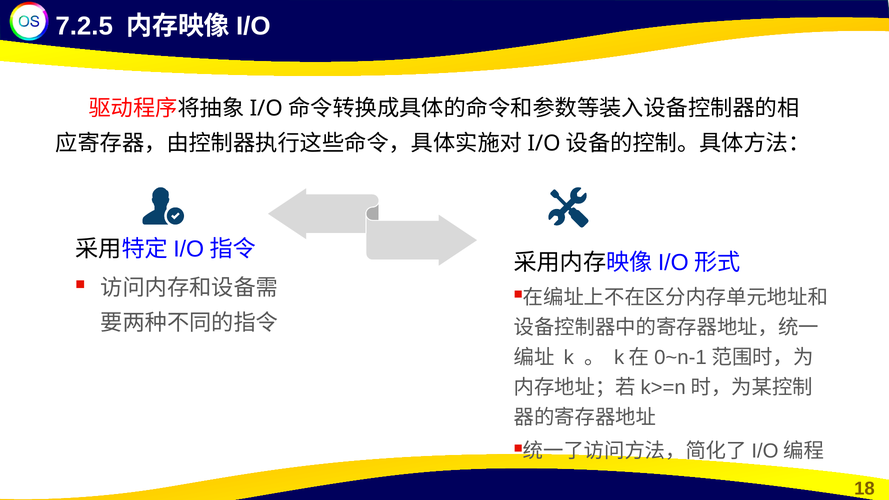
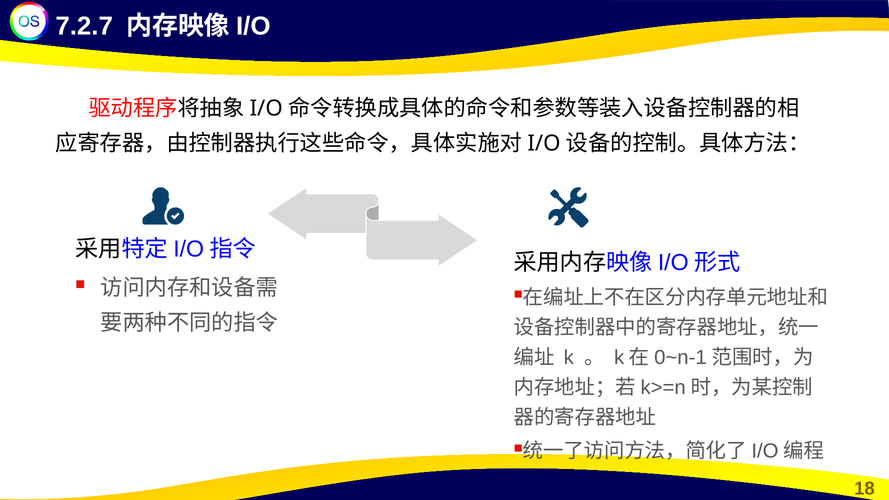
7.2.5: 7.2.5 -> 7.2.7 (84, 26)
